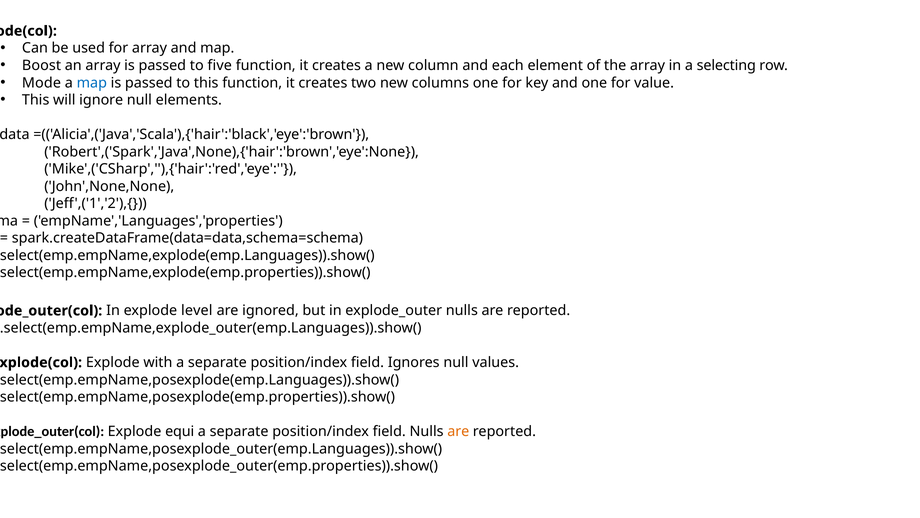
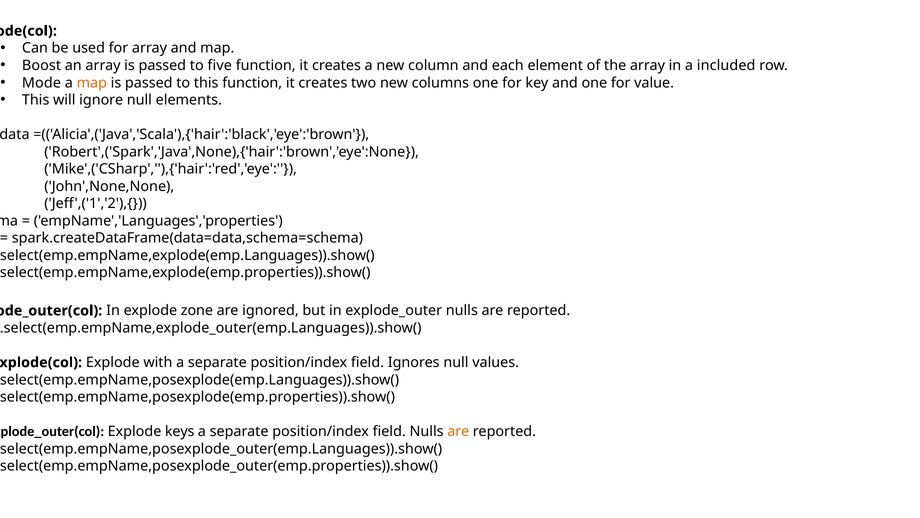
selecting: selecting -> included (726, 65)
map colour: blue -> orange (92, 83)
level: level -> zone (197, 310)
equi: equi -> keys (180, 431)
